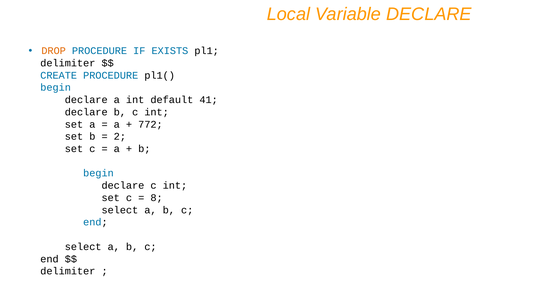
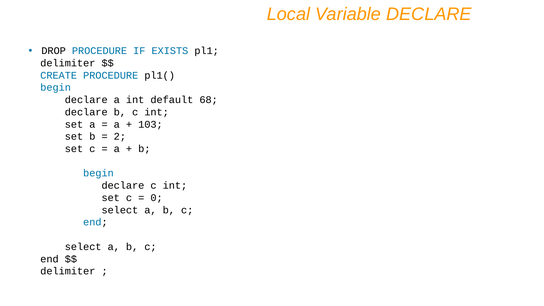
DROP colour: orange -> black (54, 51)
41: 41 -> 68 (209, 100)
772: 772 -> 103 (150, 124)
8: 8 -> 0 (157, 198)
